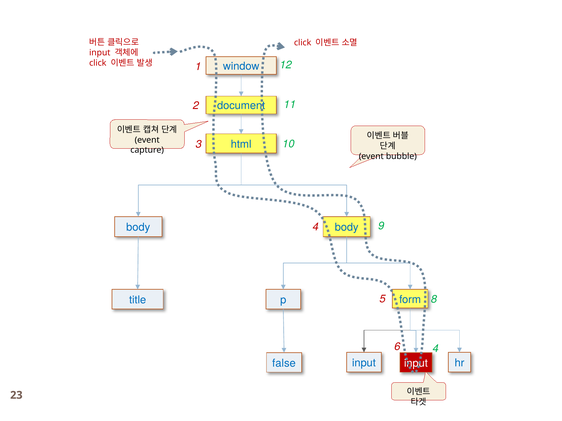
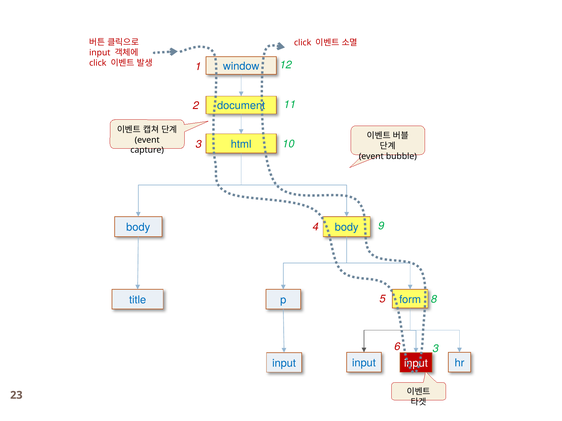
6 4: 4 -> 3 (436, 349)
false: false -> input (284, 364)
